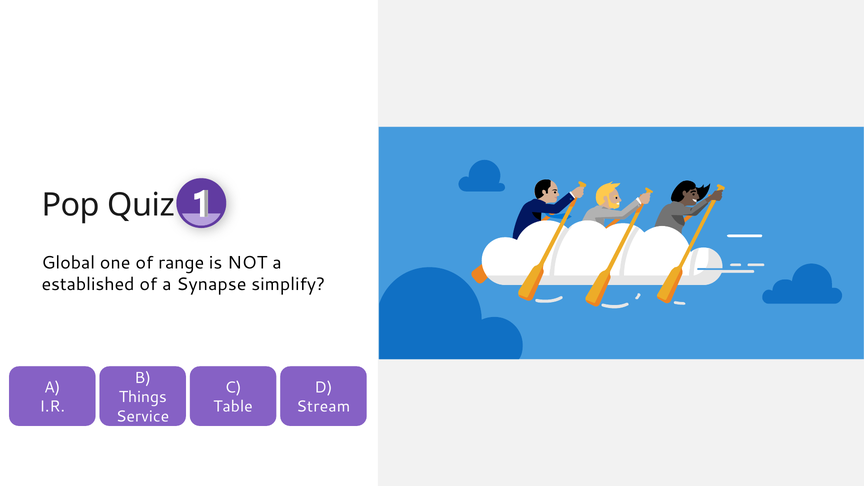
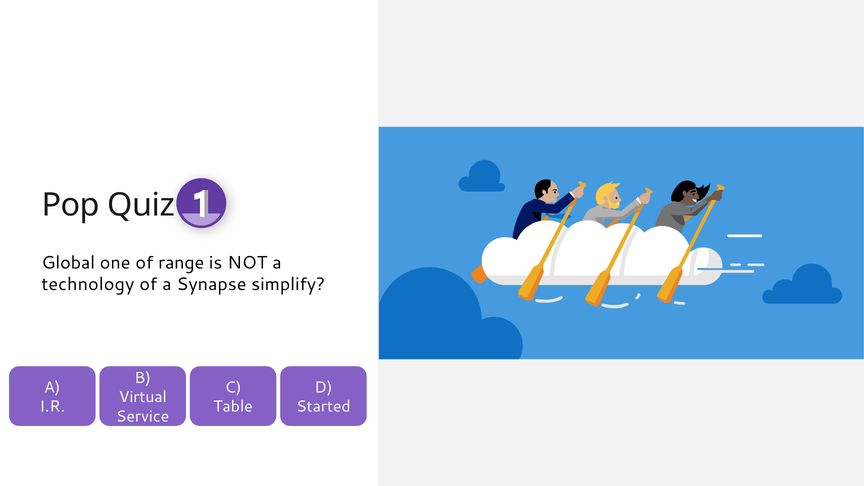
established: established -> technology (88, 284)
Things: Things -> Virtual (143, 397)
Stream: Stream -> Started (323, 407)
